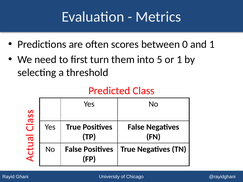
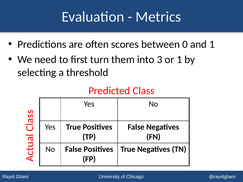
5: 5 -> 3 (160, 60)
